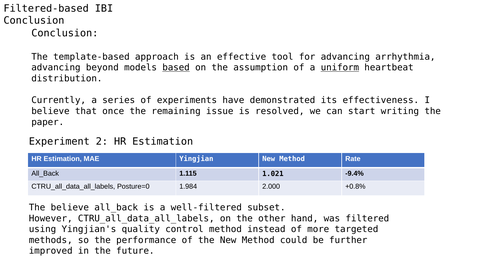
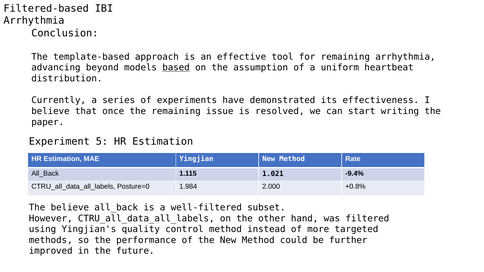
Conclusion: Conclusion -> Arrhythmia (34, 21)
for advancing: advancing -> remaining (345, 57)
uniform underline: present -> none (340, 68)
2: 2 -> 5 (102, 142)
